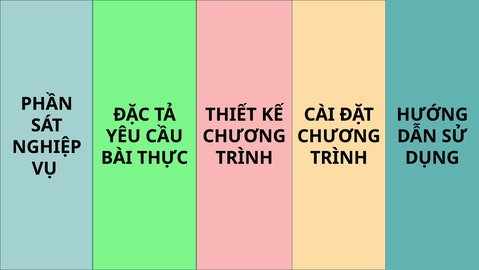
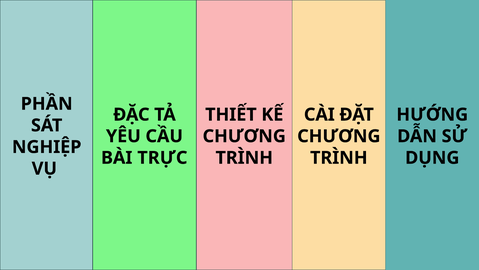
THỰC: THỰC -> TRỰC (162, 158)
